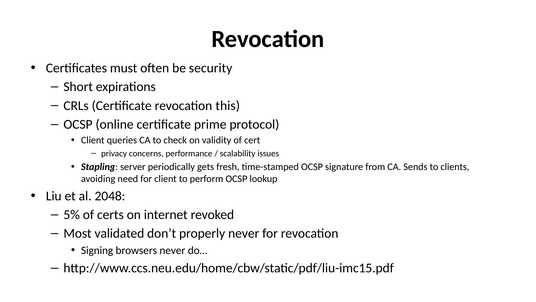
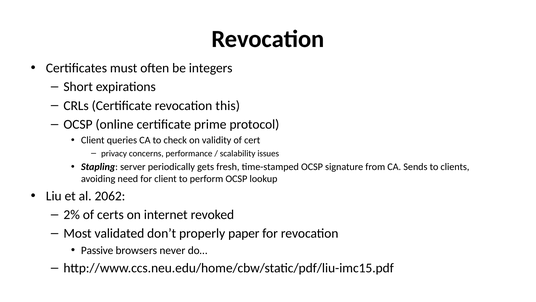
security: security -> integers (211, 68)
2048: 2048 -> 2062 (110, 196)
5%: 5% -> 2% (72, 214)
properly never: never -> paper (244, 233)
Signing: Signing -> Passive (97, 250)
